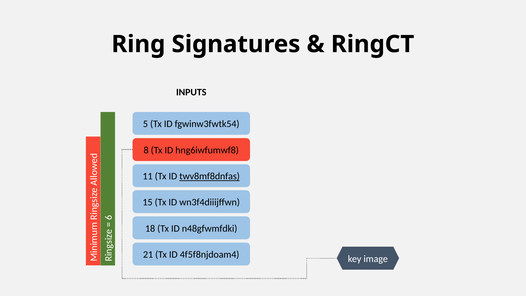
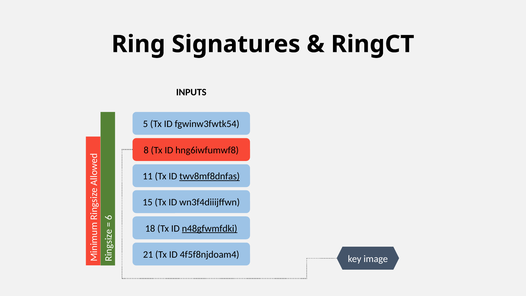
n48gfwmfdki underline: none -> present (210, 228)
